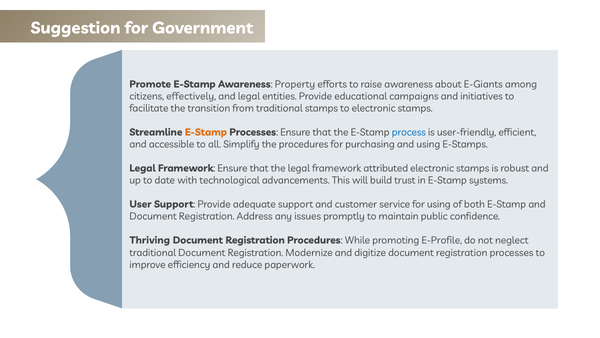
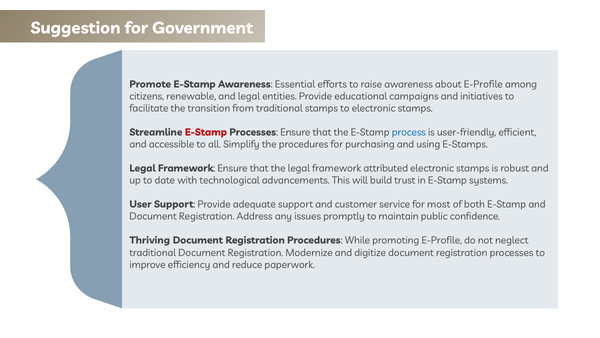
Property: Property -> Essential (295, 84)
about E-Giants: E-Giants -> E-Profile (483, 84)
effectively: effectively -> renewable (191, 96)
E-Stamp colour: orange -> red (206, 132)
for using: using -> most (439, 204)
